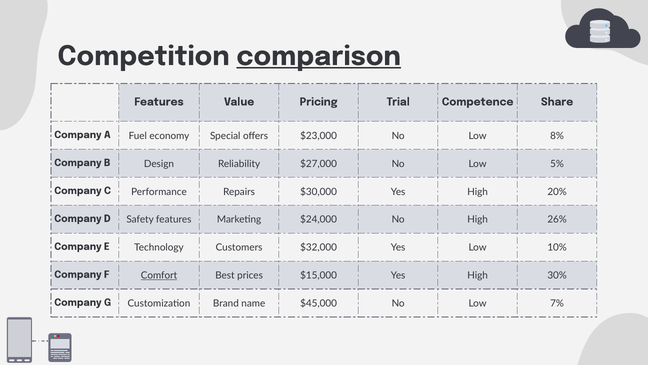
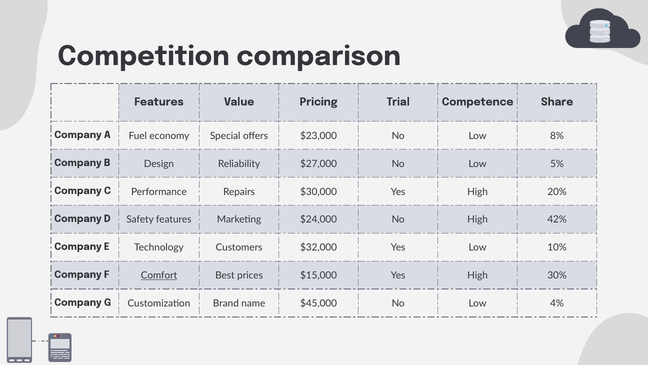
comparison underline: present -> none (319, 56)
26%: 26% -> 42% (557, 219)
7%: 7% -> 4% (557, 303)
